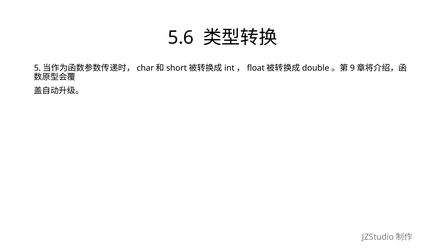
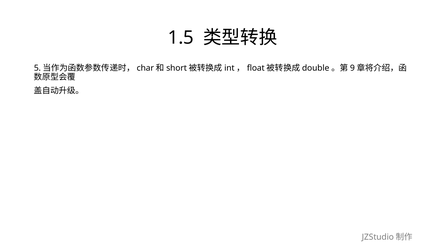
5.6: 5.6 -> 1.5 (181, 38)
